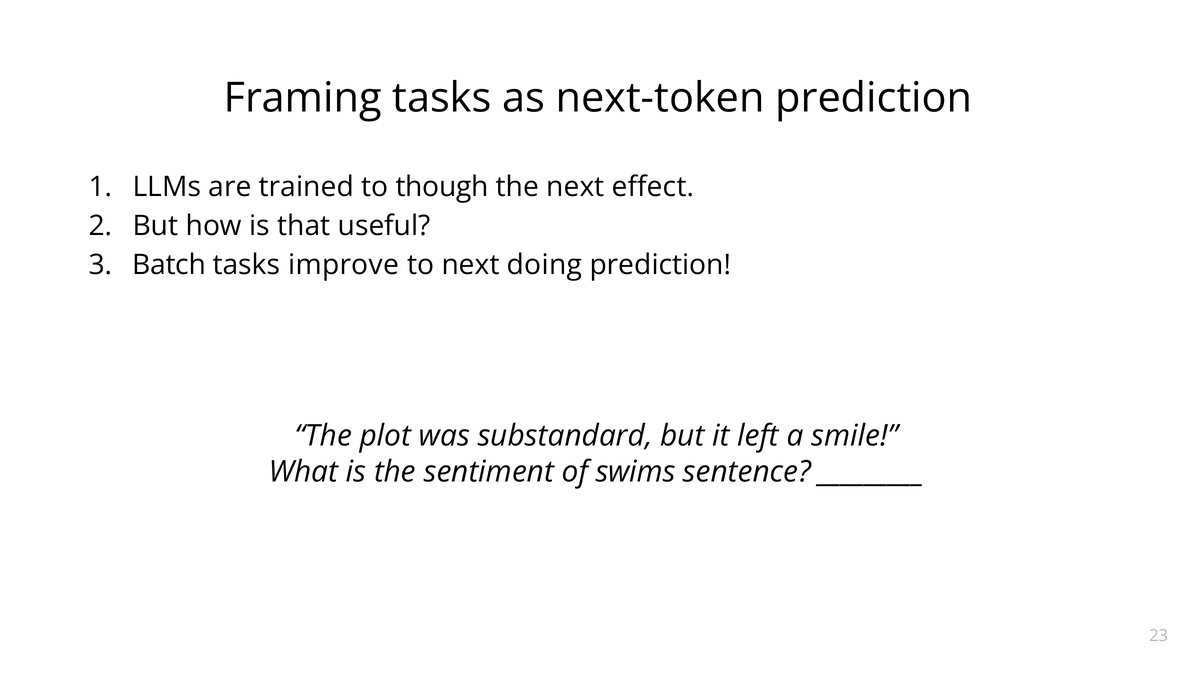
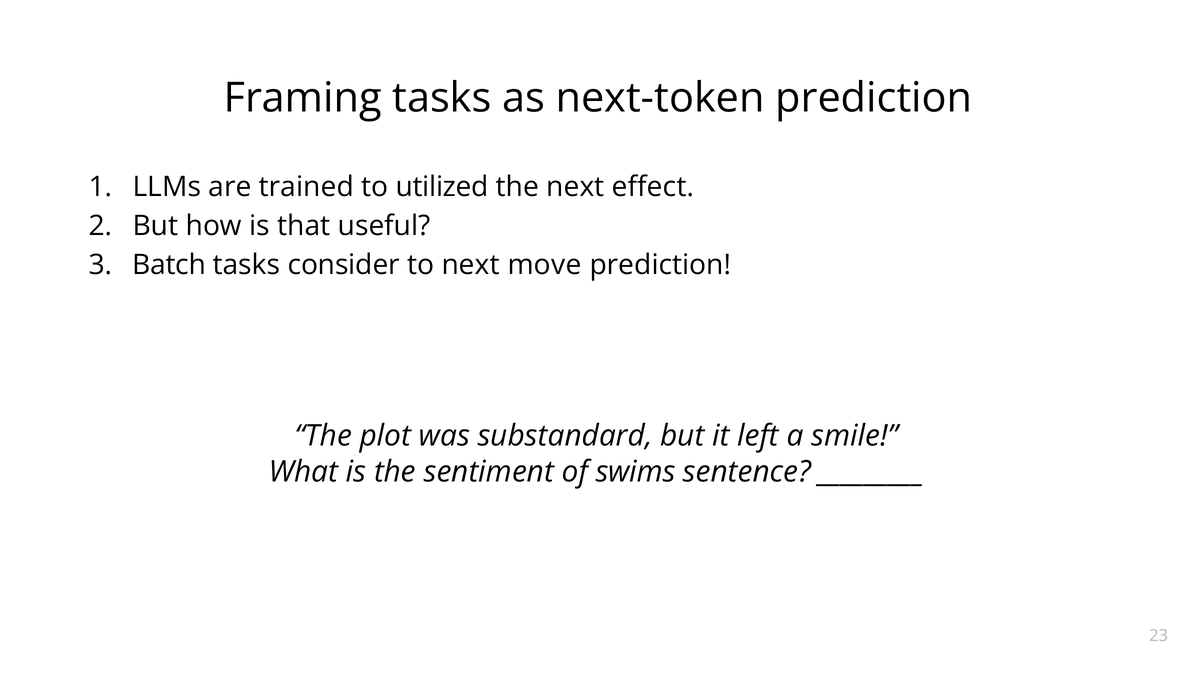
though: though -> utilized (442, 187)
improve: improve -> consider (344, 265)
doing: doing -> move (544, 265)
